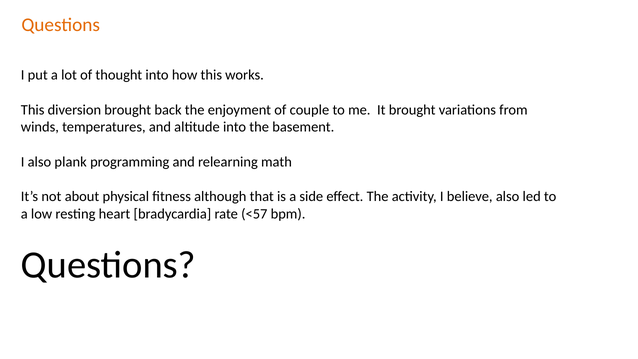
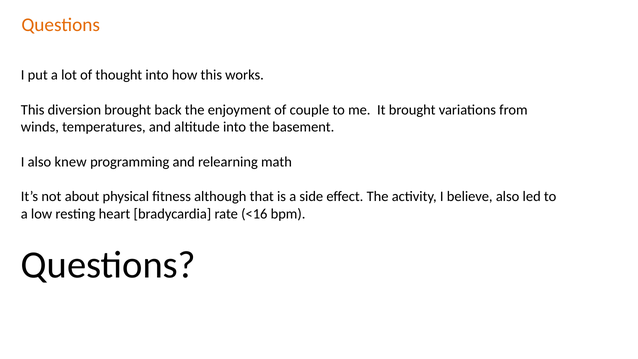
plank: plank -> knew (71, 162)
<57: <57 -> <16 (254, 214)
